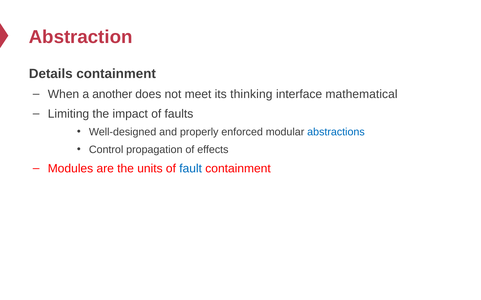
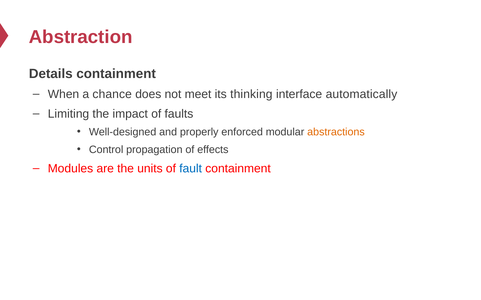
another: another -> chance (112, 94)
mathematical: mathematical -> automatically (361, 94)
abstractions colour: blue -> orange (336, 132)
